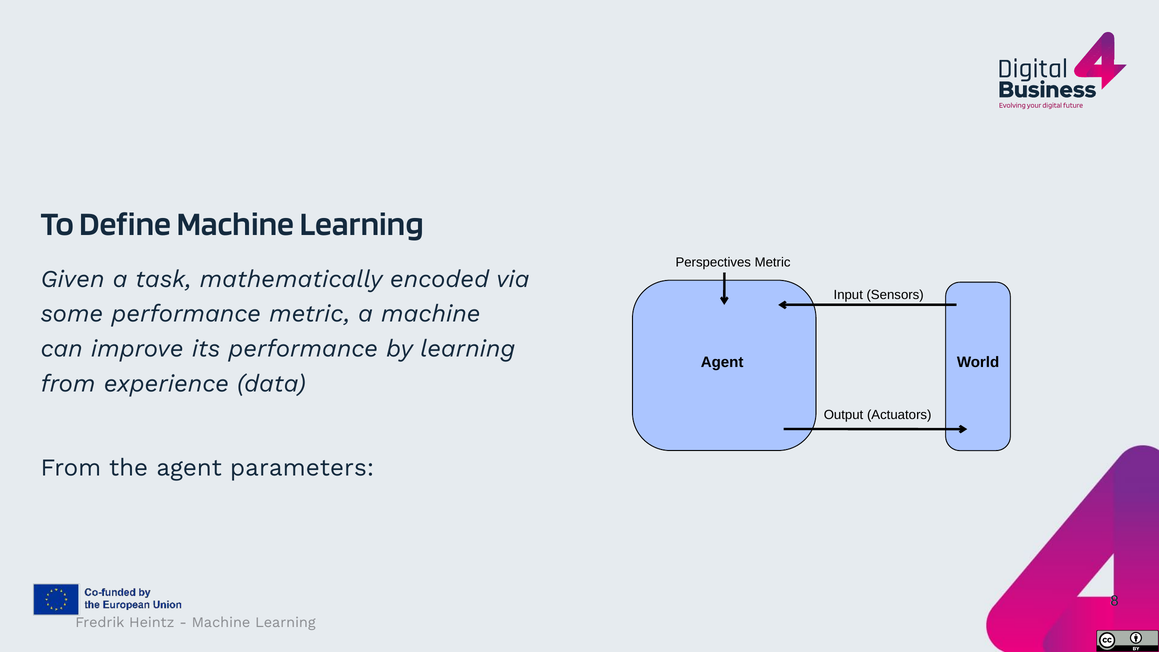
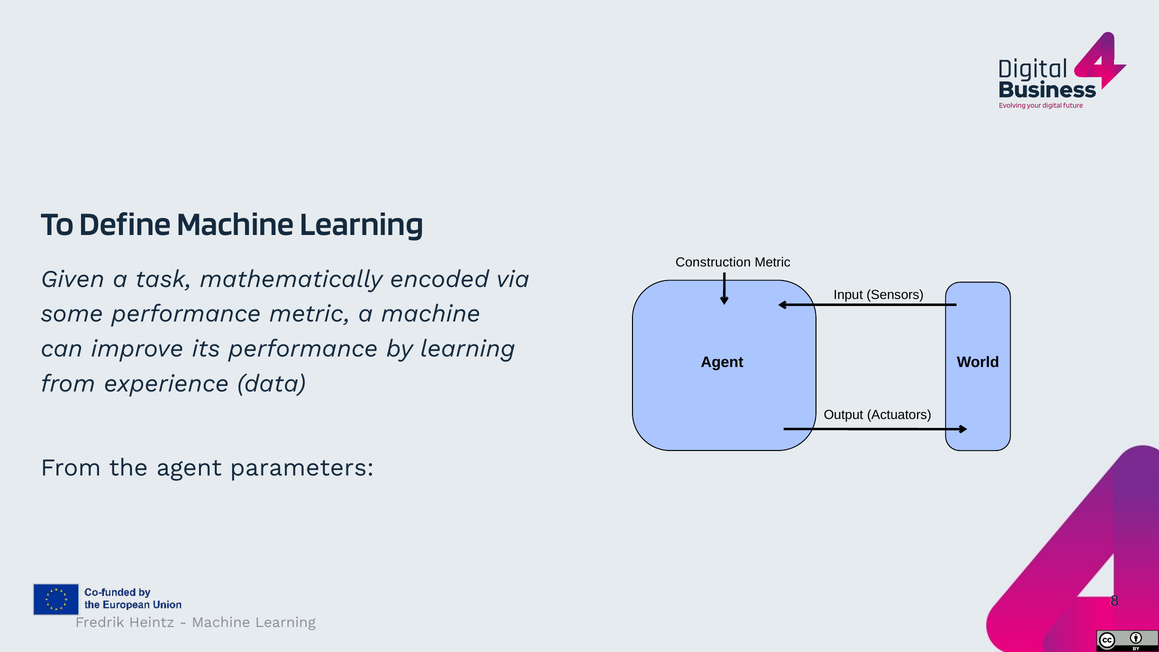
Perspectives: Perspectives -> Construction (713, 262)
